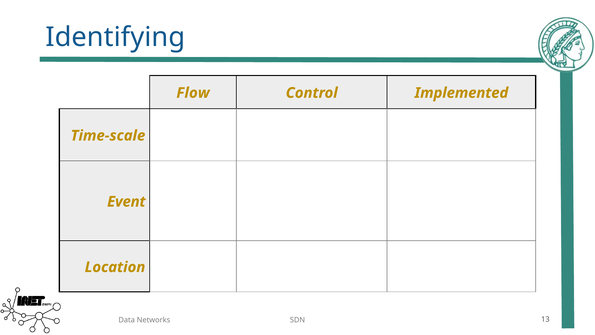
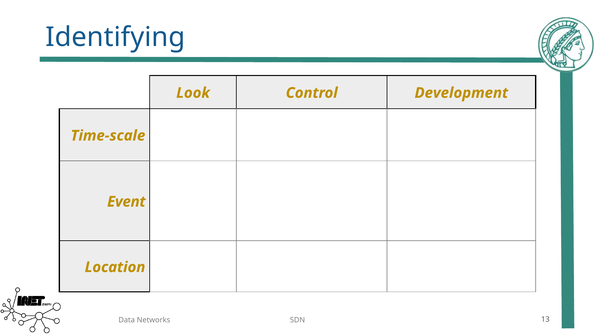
Flow: Flow -> Look (193, 93)
Implemented: Implemented -> Development (461, 93)
